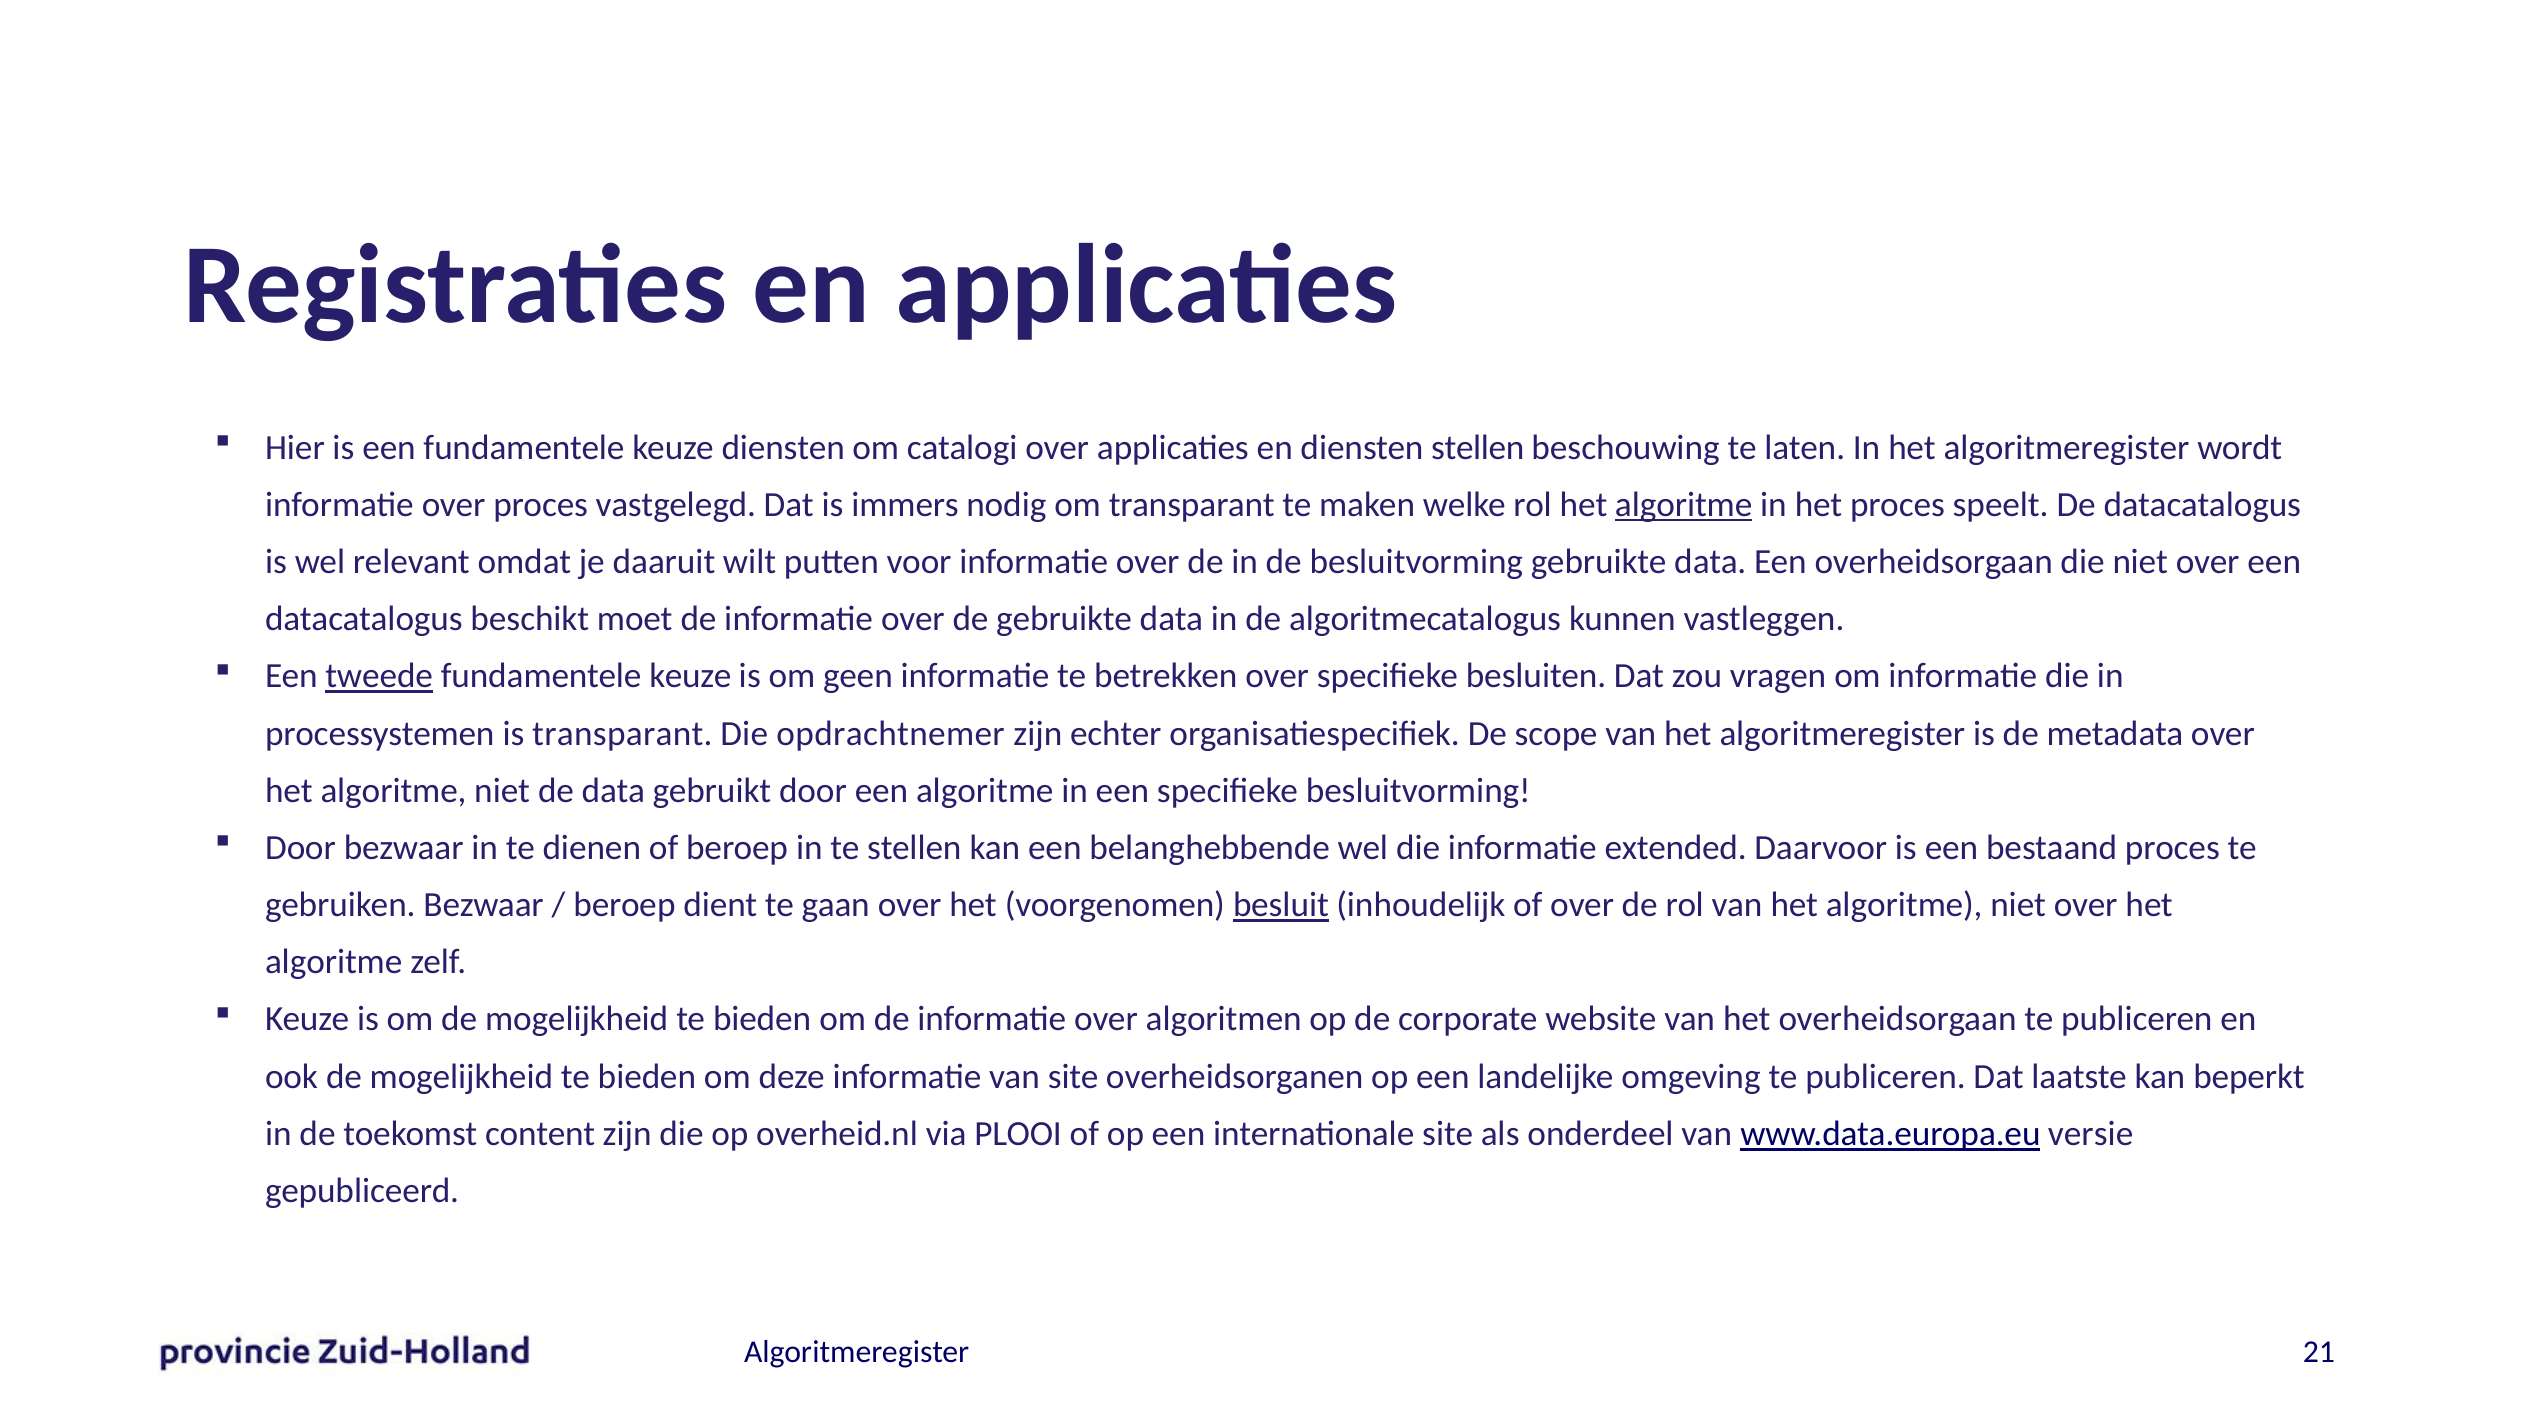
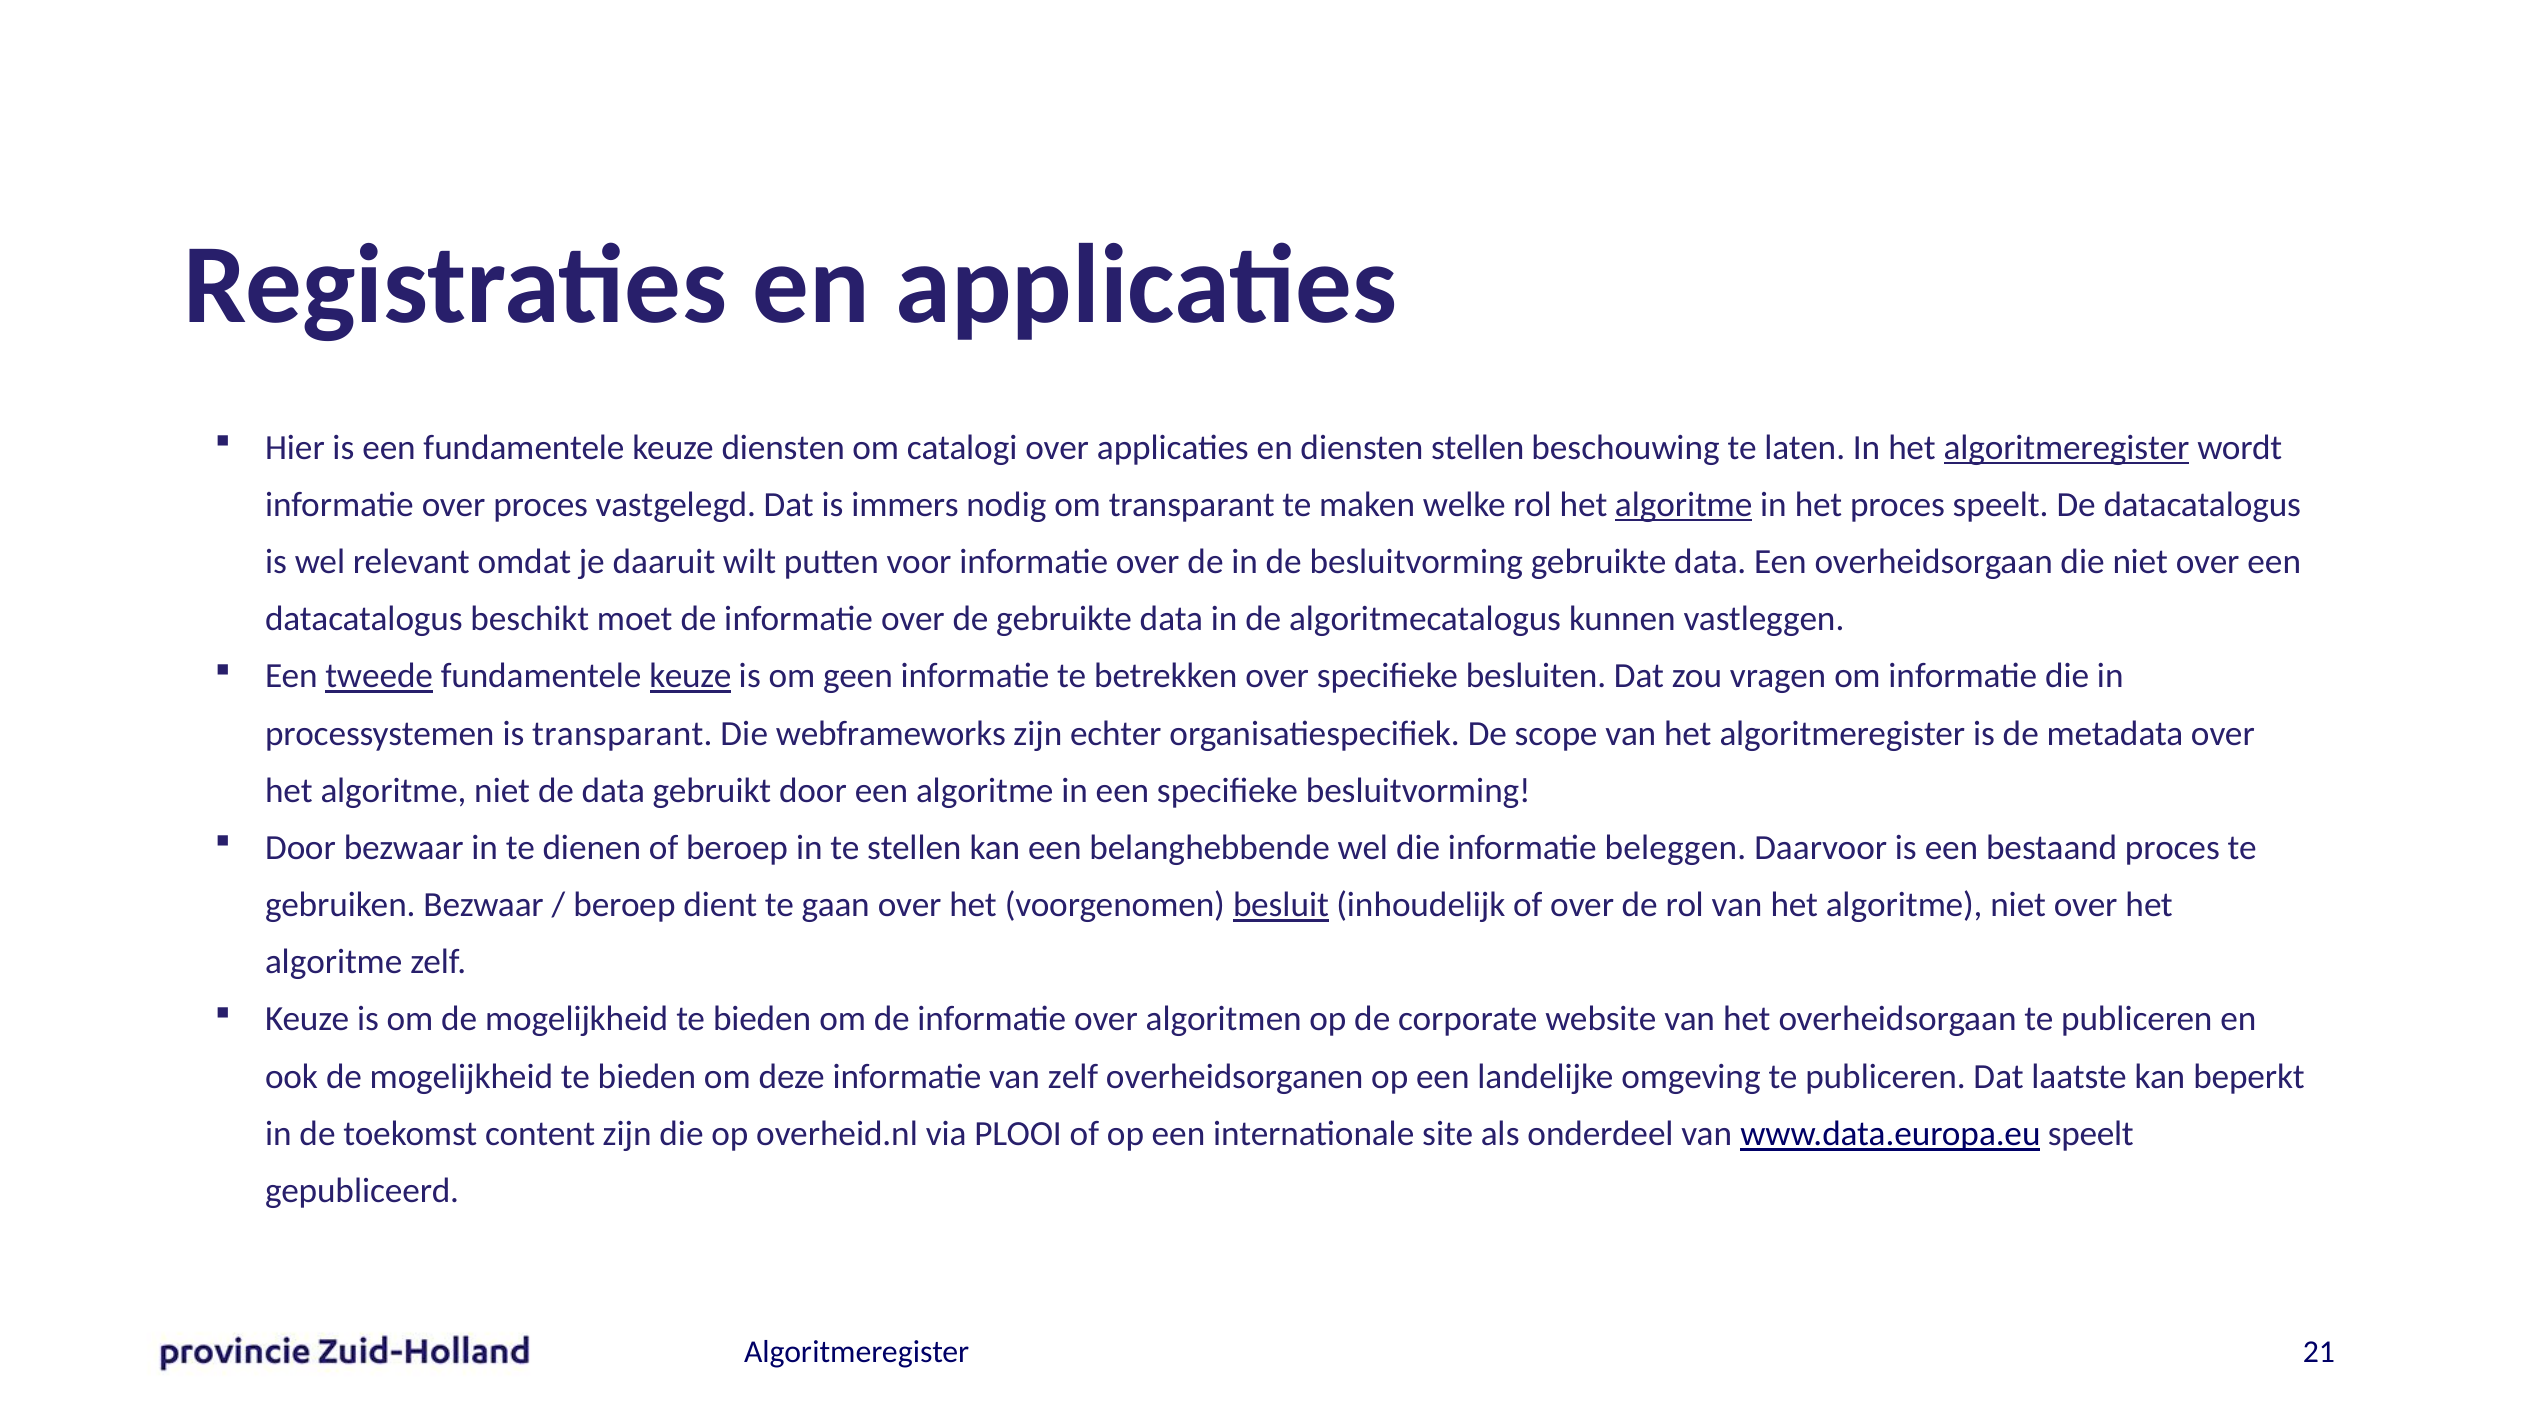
algoritmeregister underline: none -> present (2067, 448)
keuze underline: none -> present (690, 676)
opdrachtnemer: opdrachtnemer -> webframeworks (891, 734)
extended: extended -> beleggen (1675, 848)
van site: site -> zelf (1073, 1077)
www.data.europa.eu versie: versie -> speelt (2091, 1134)
